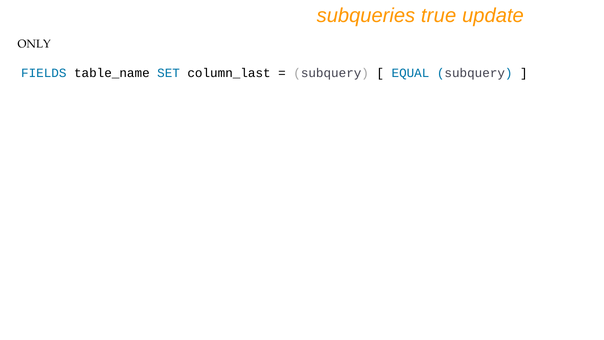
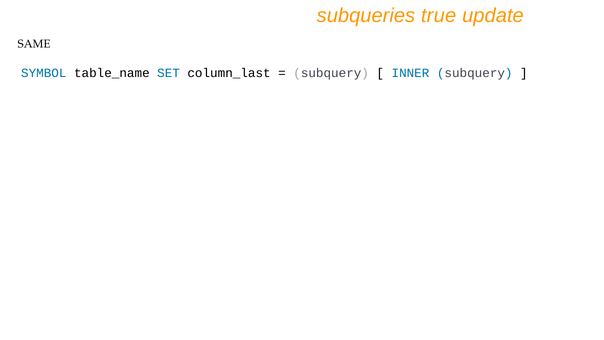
ONLY: ONLY -> SAME (34, 44)
FIELDS: FIELDS -> SYMBOL (44, 73)
EQUAL: EQUAL -> INNER (410, 73)
